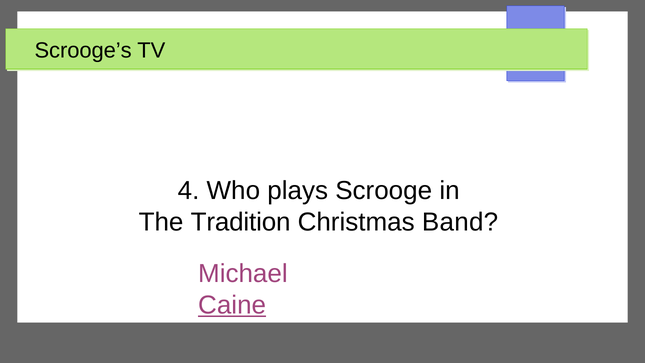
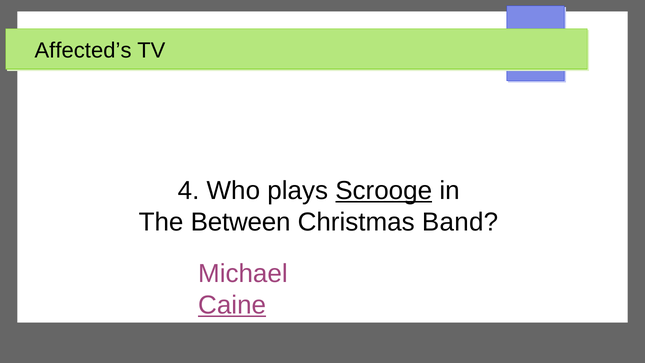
Scrooge’s: Scrooge’s -> Affected’s (83, 50)
Scrooge underline: none -> present (384, 191)
Tradition: Tradition -> Between (241, 222)
